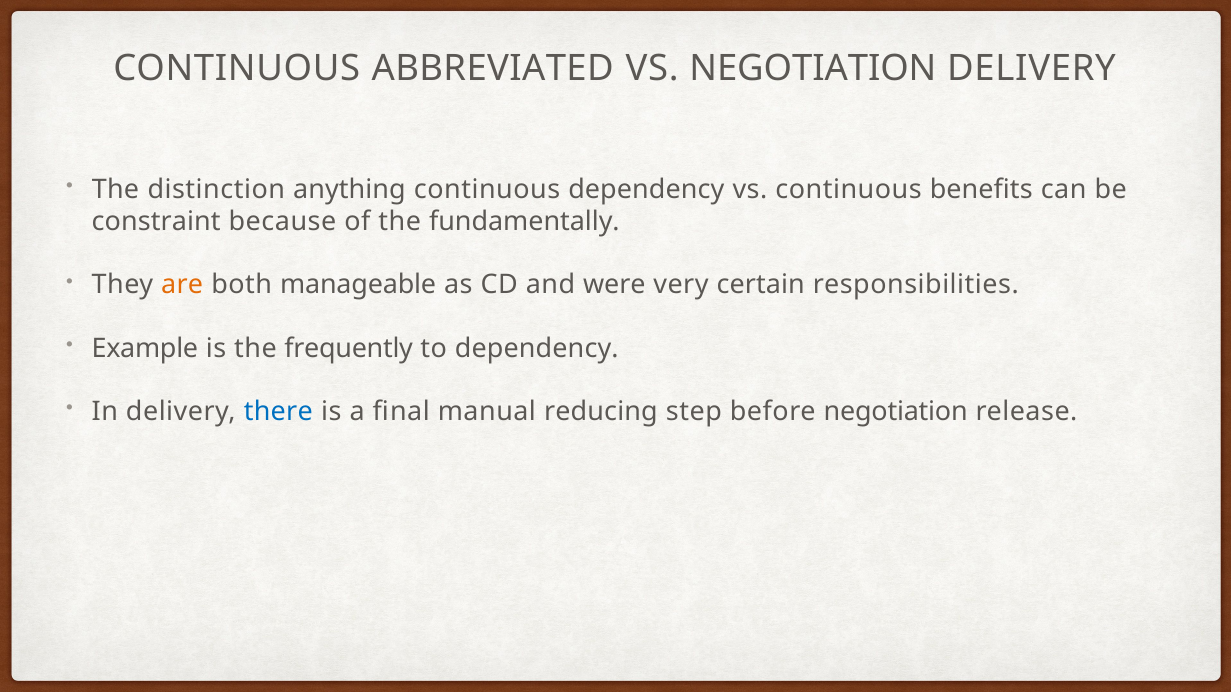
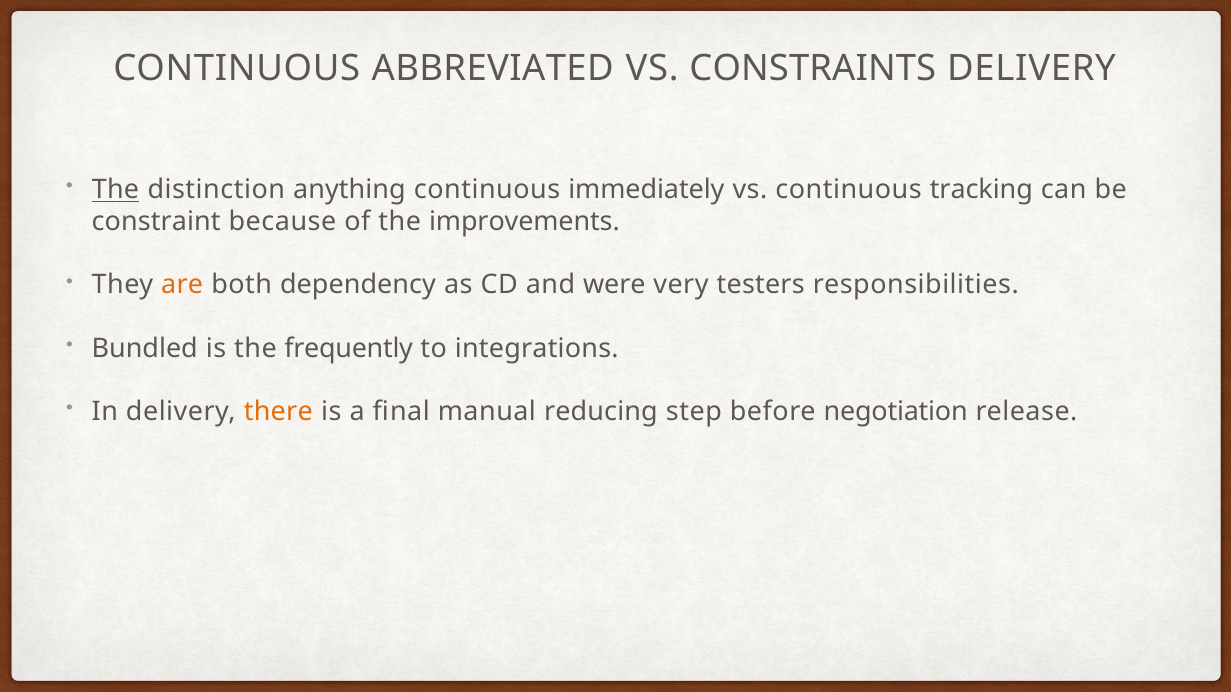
VS NEGOTIATION: NEGOTIATION -> CONSTRAINTS (813, 69)
The underline: none -> present (115, 190)
continuous dependency: dependency -> immediately (646, 190)
benefits: benefits -> tracking (981, 190)
fundamentally: fundamentally -> improvements (524, 222)
manageable: manageable -> dependency (358, 285)
certain: certain -> testers (761, 285)
Example: Example -> Bundled (145, 348)
to dependency: dependency -> integrations (537, 348)
there colour: blue -> orange (278, 411)
